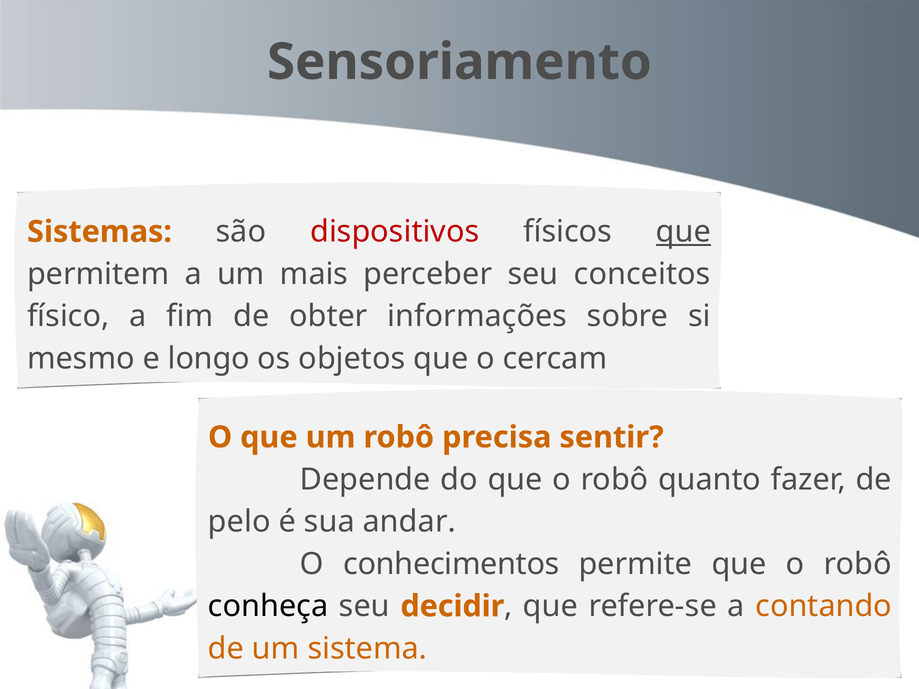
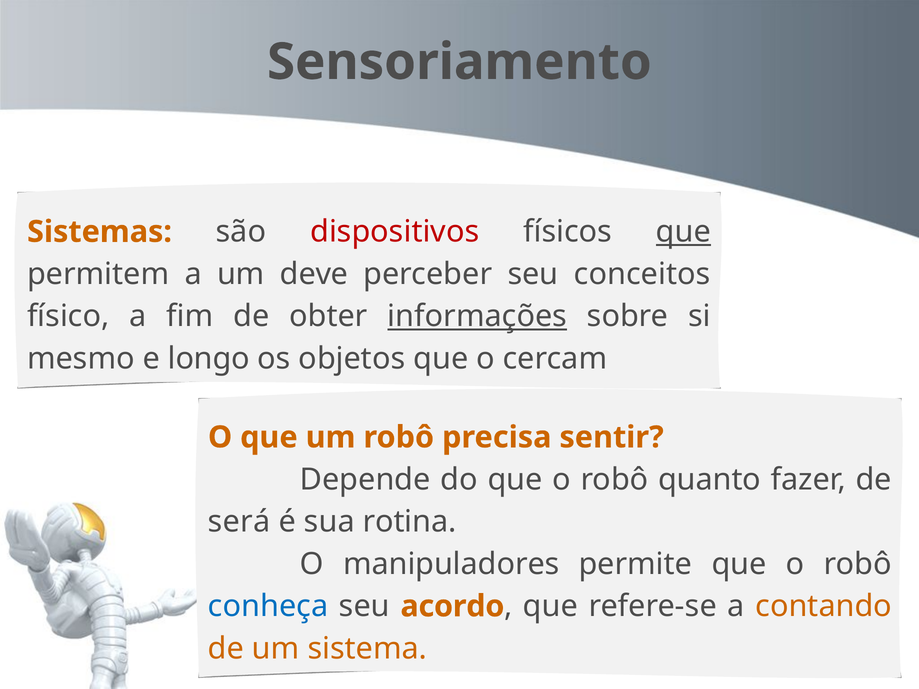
mais: mais -> deve (314, 274)
informações underline: none -> present (477, 316)
pelo: pelo -> será (239, 522)
andar: andar -> rotina (409, 522)
conhecimentos: conhecimentos -> manipuladores (451, 564)
conheça colour: black -> blue (268, 606)
decidir: decidir -> acordo (452, 606)
